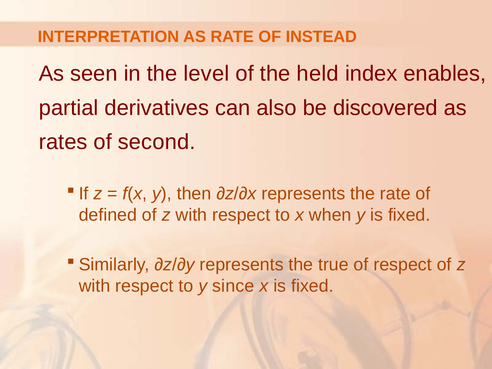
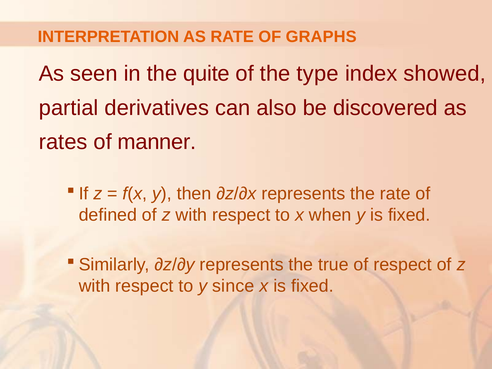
INSTEAD: INSTEAD -> GRAPHS (321, 37)
level: level -> quite (207, 74)
held: held -> type (318, 74)
enables: enables -> showed (445, 74)
second: second -> manner (157, 142)
